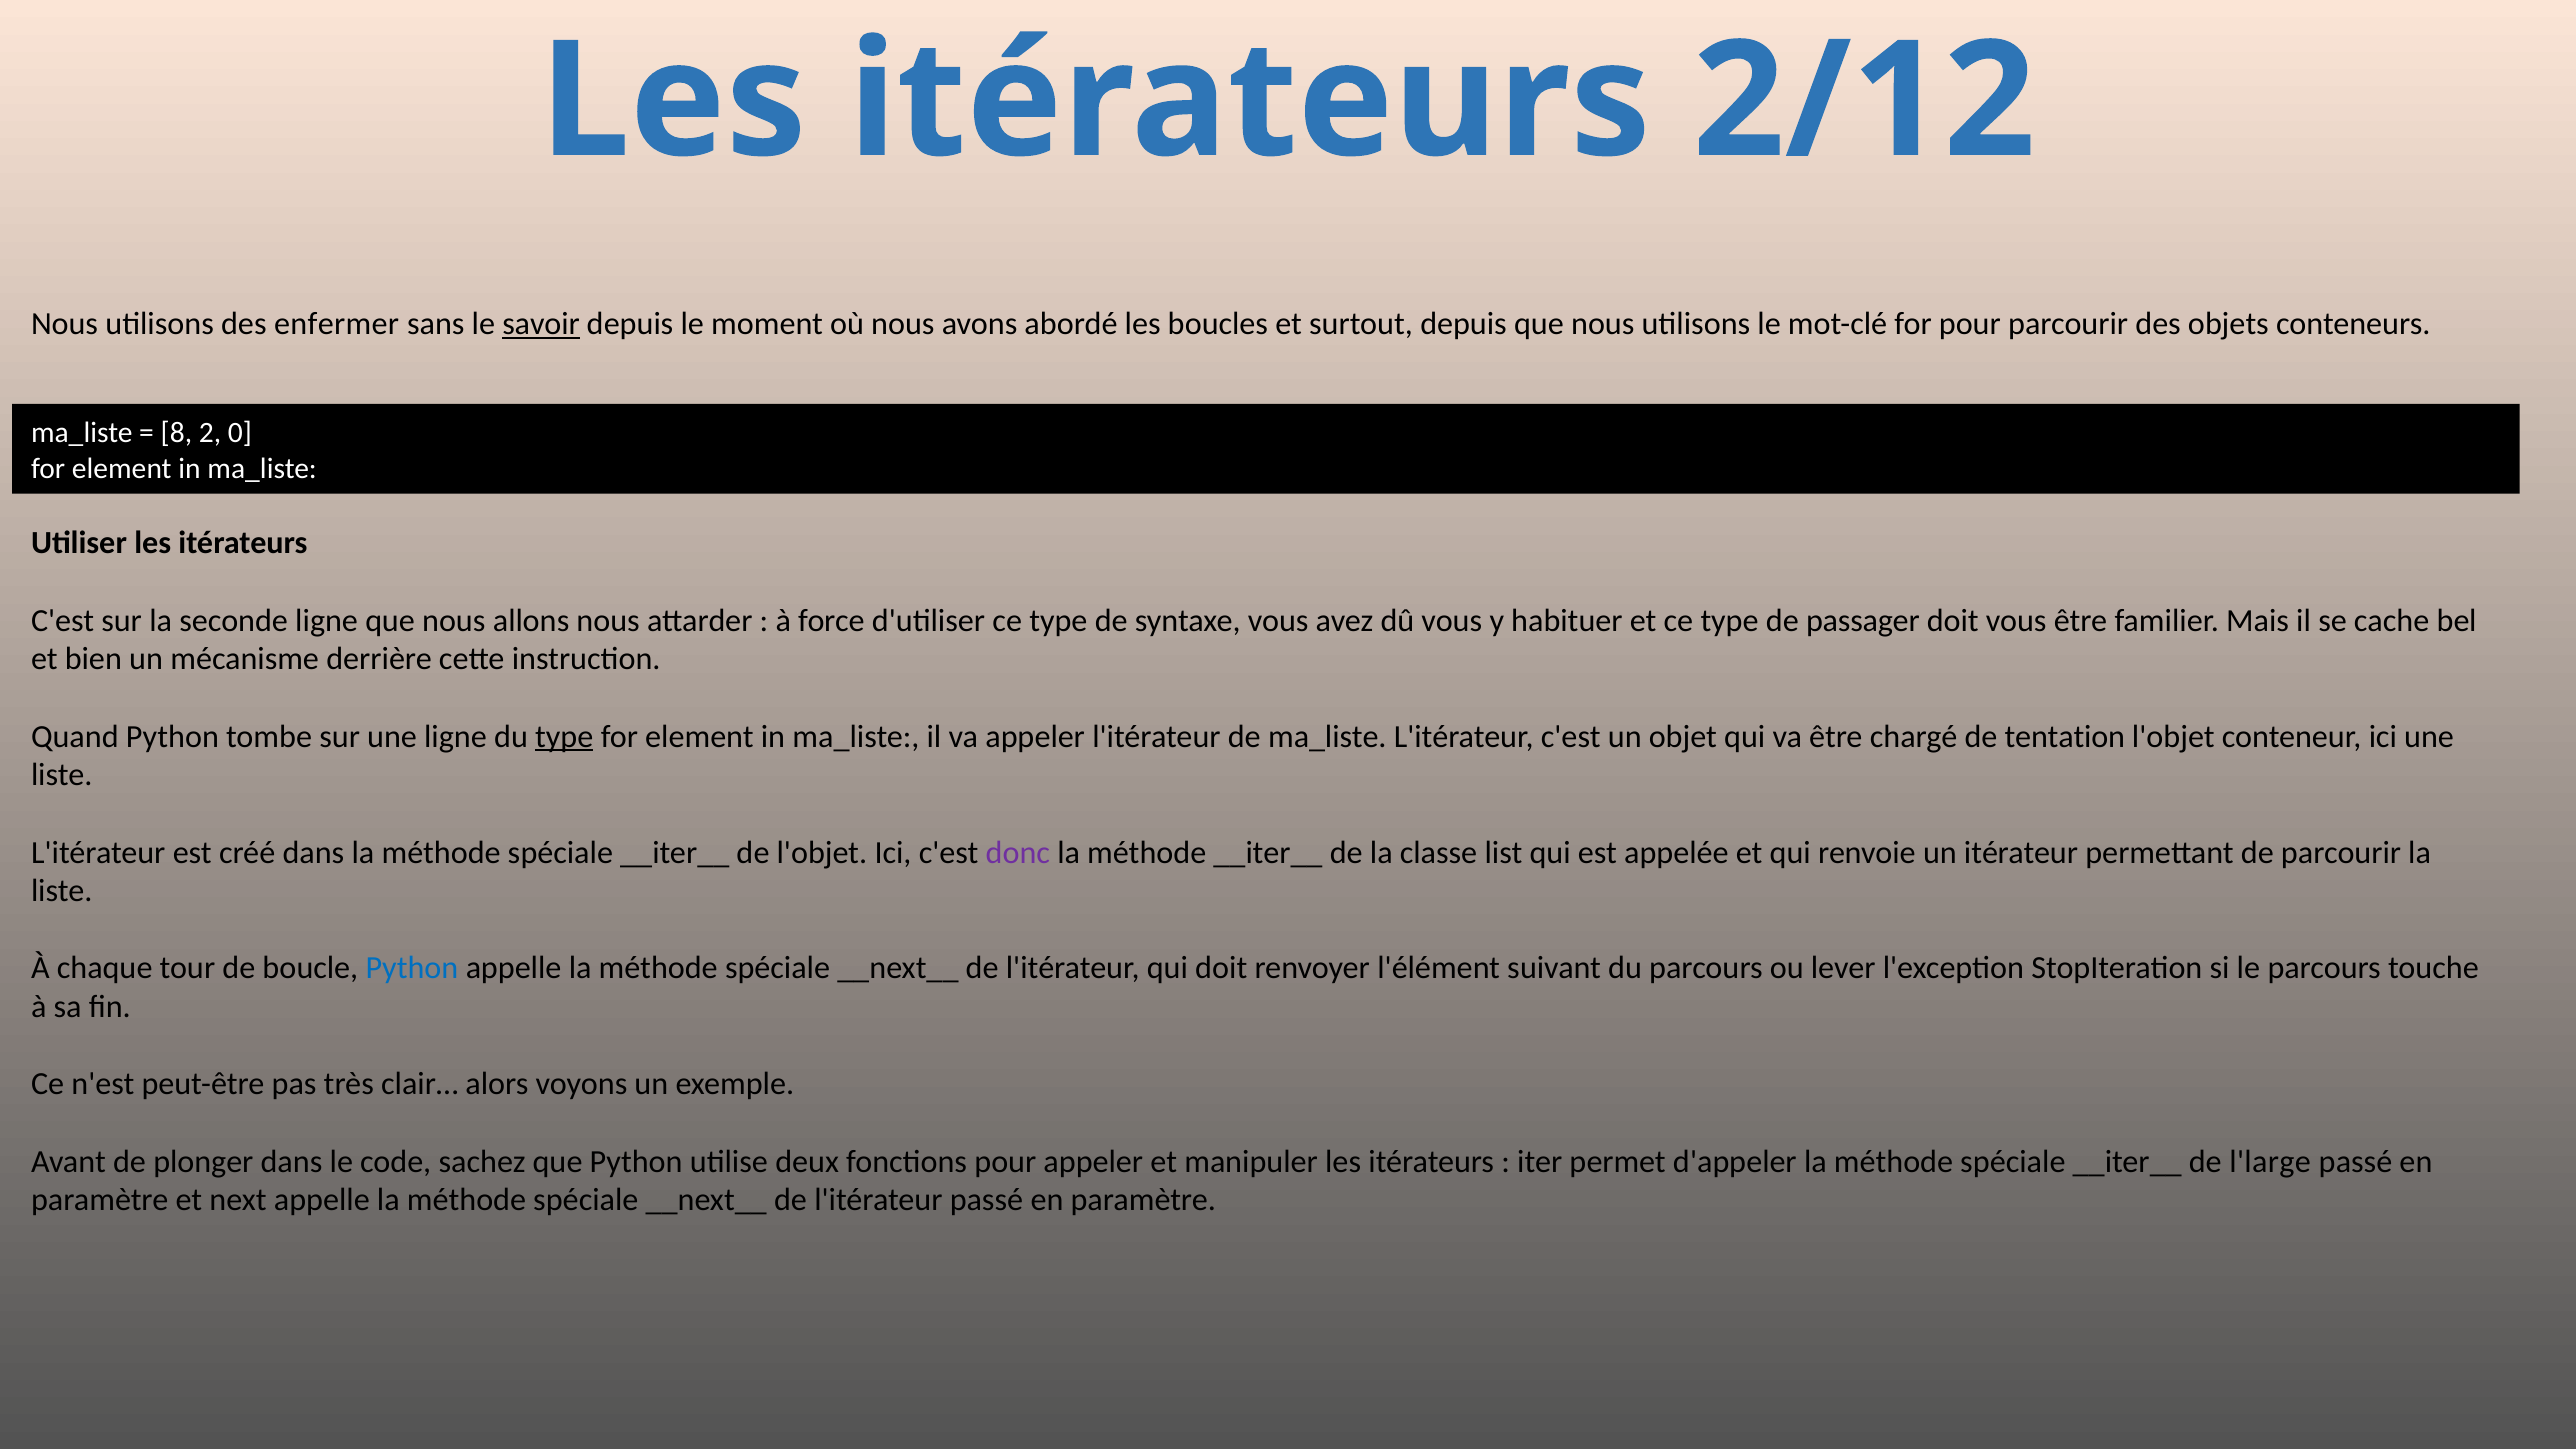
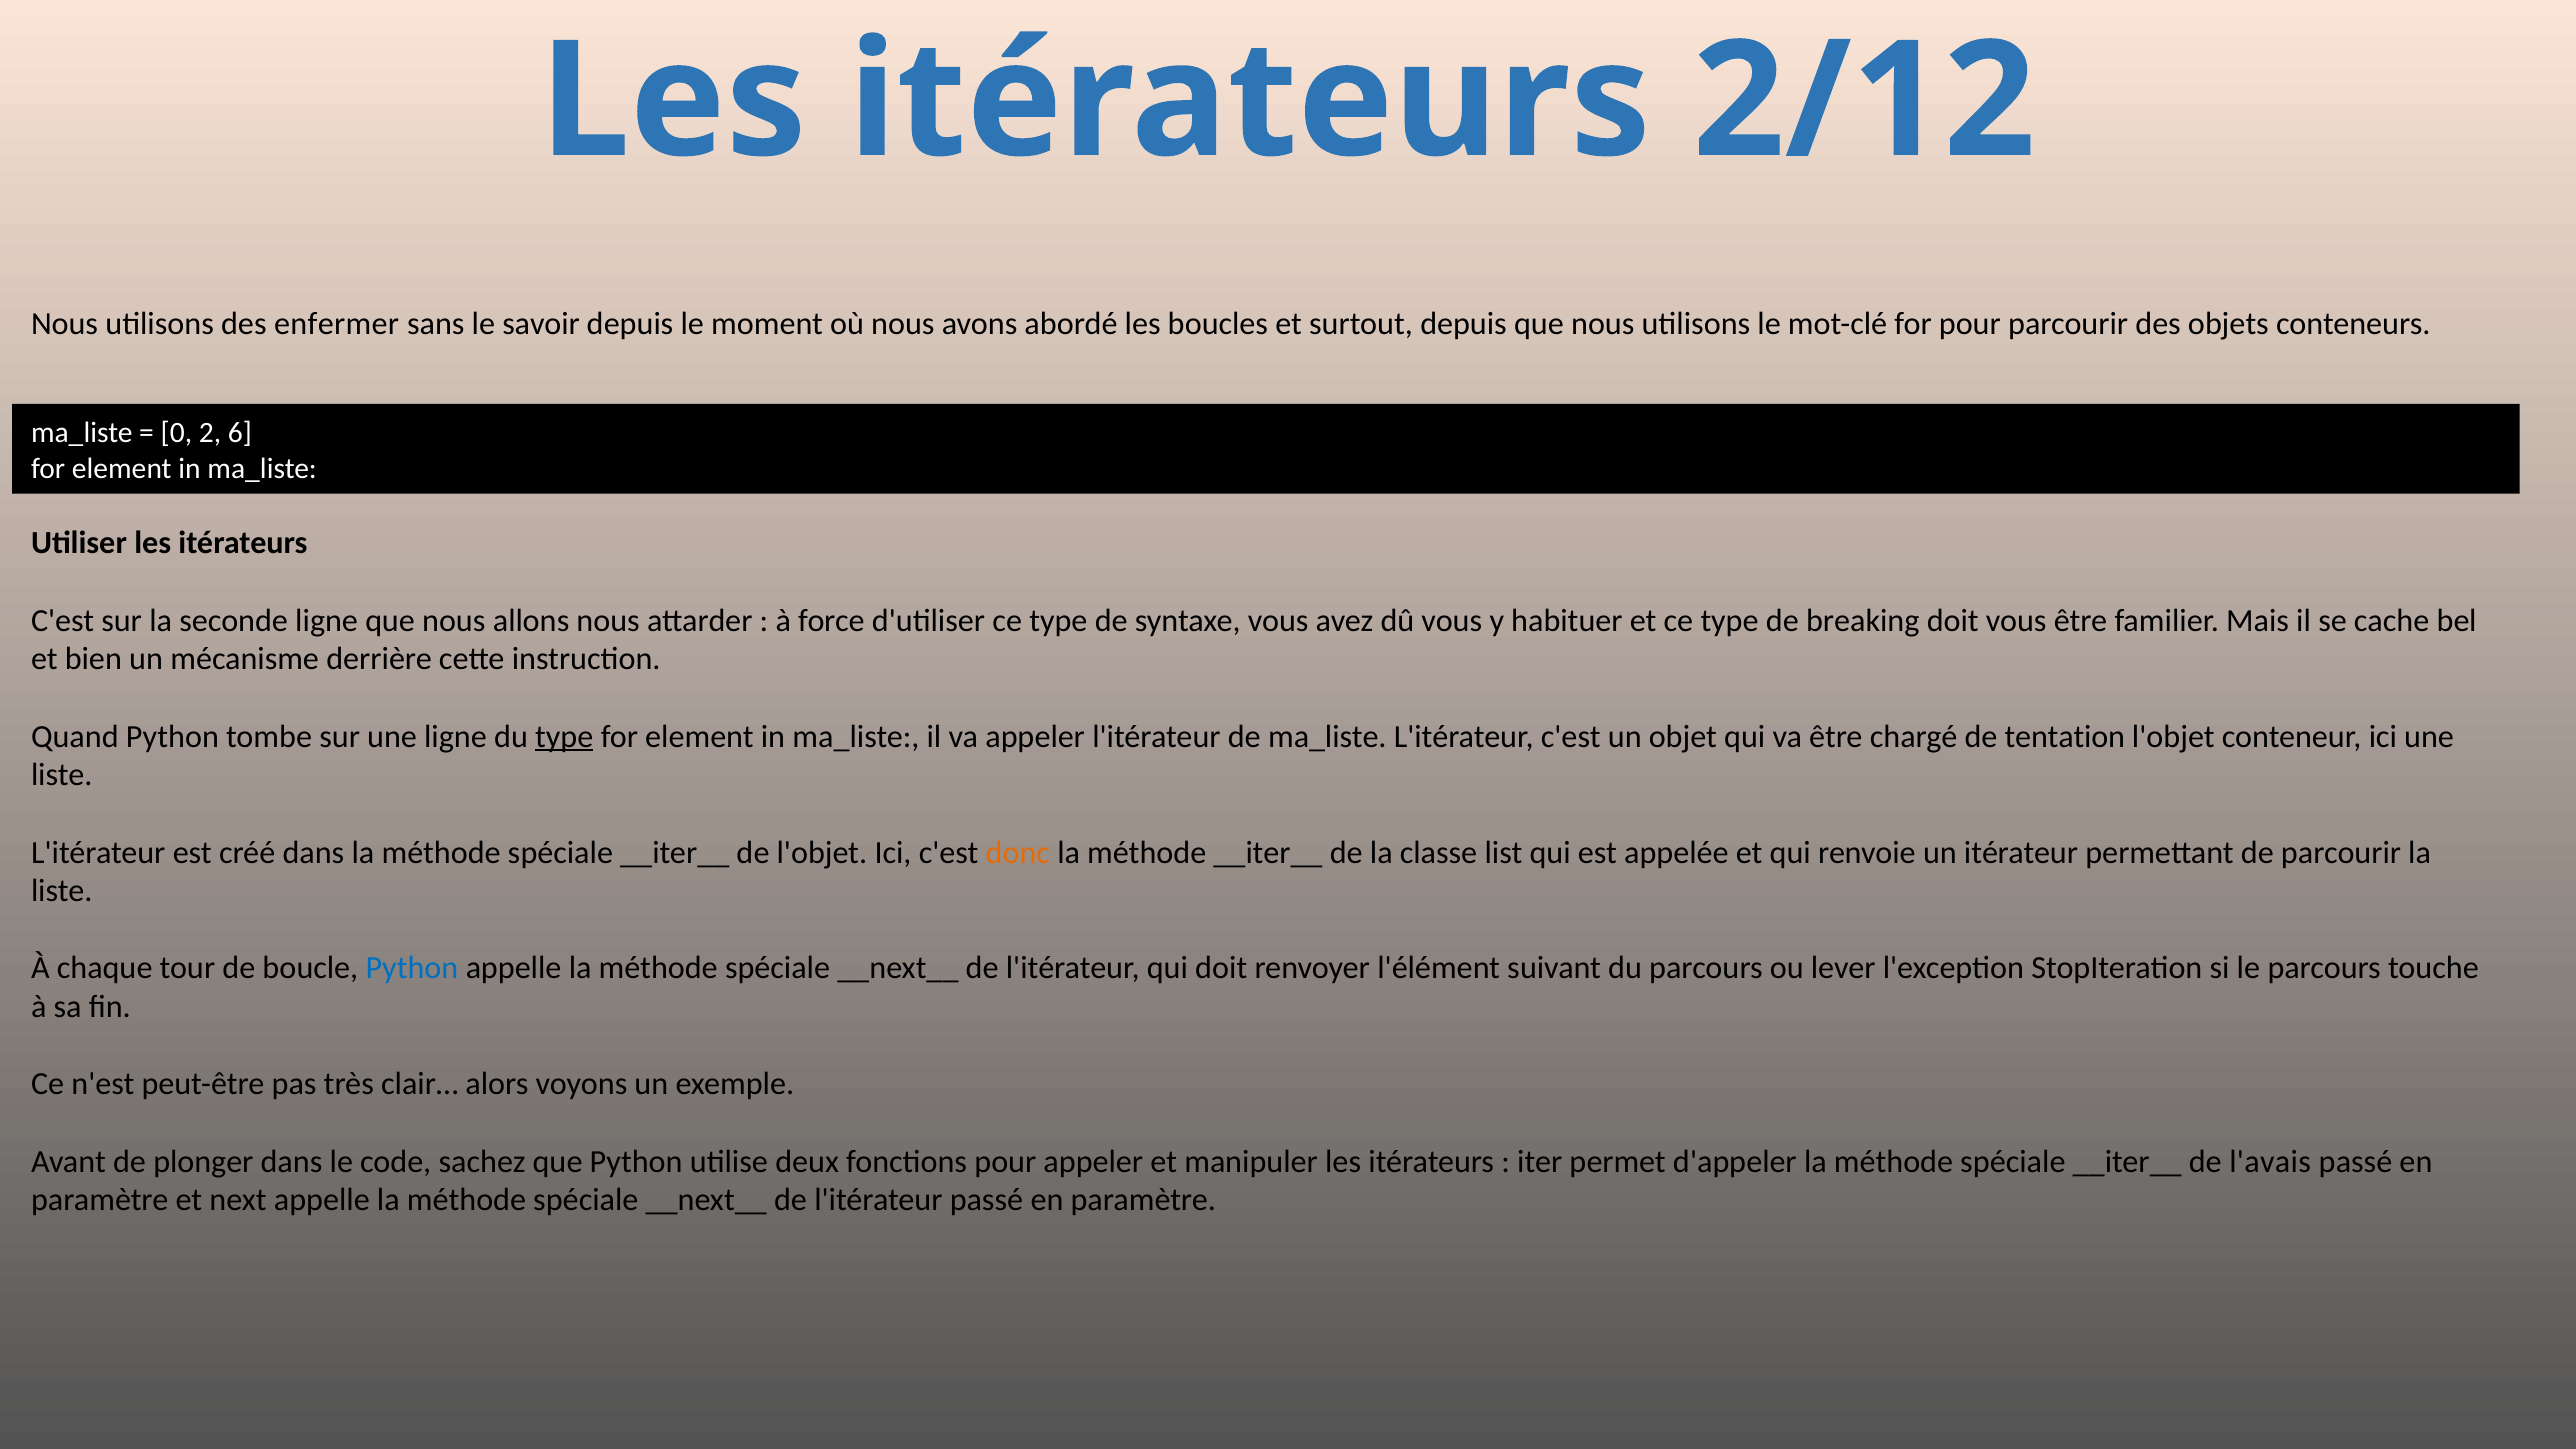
savoir underline: present -> none (541, 324)
8: 8 -> 0 (176, 433)
0: 0 -> 6 (240, 433)
passager: passager -> breaking (1863, 621)
donc colour: purple -> orange (1018, 852)
l'large: l'large -> l'avais (2270, 1162)
